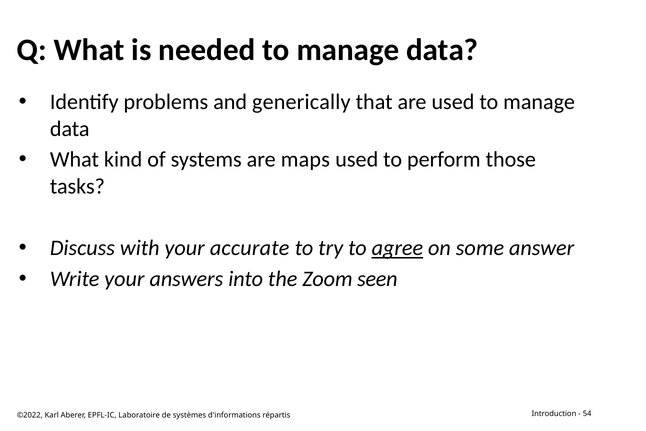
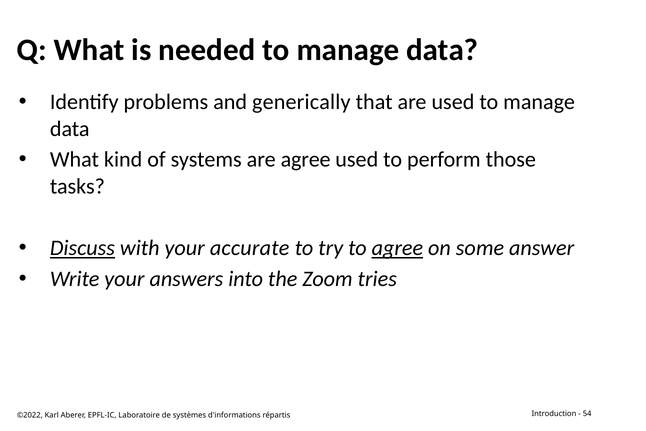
are maps: maps -> agree (306, 160)
Discuss underline: none -> present (82, 248)
seen: seen -> tries (377, 279)
